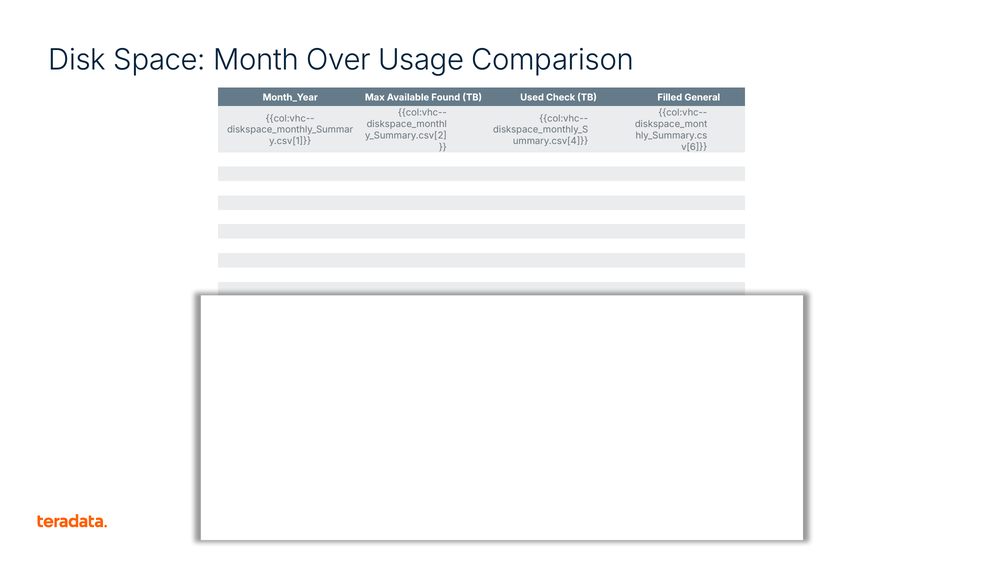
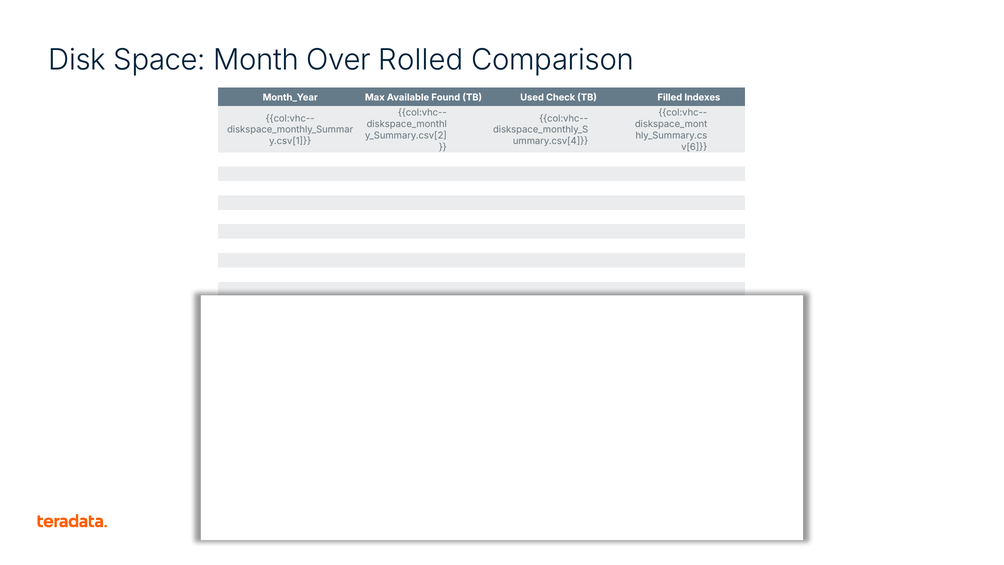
Usage: Usage -> Rolled (421, 60)
General: General -> Indexes (702, 97)
